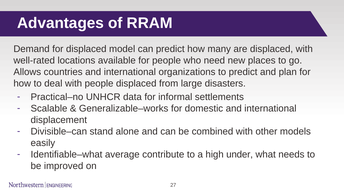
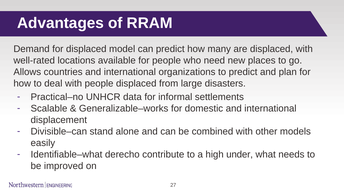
average: average -> derecho (122, 154)
